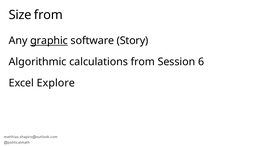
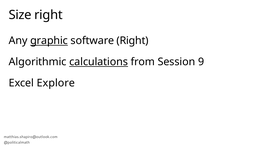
Size from: from -> right (48, 15)
software Story: Story -> Right (133, 41)
calculations underline: none -> present (99, 62)
6: 6 -> 9 (201, 62)
